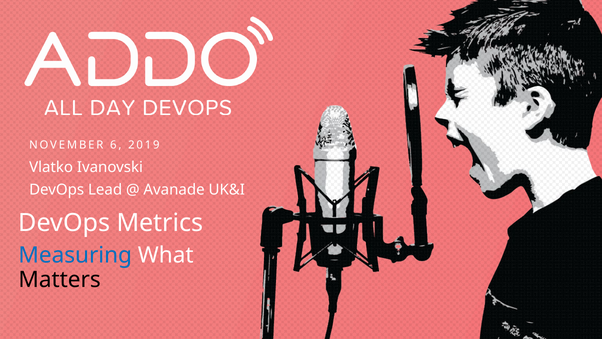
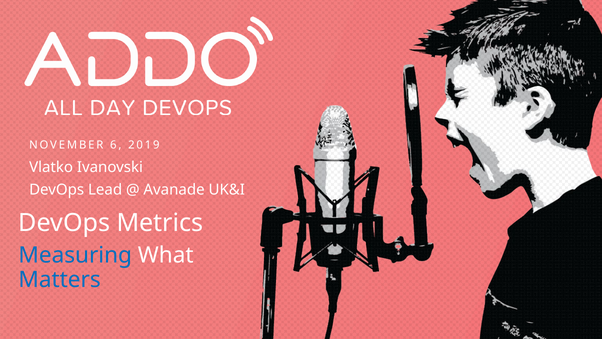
Matters colour: black -> blue (60, 279)
